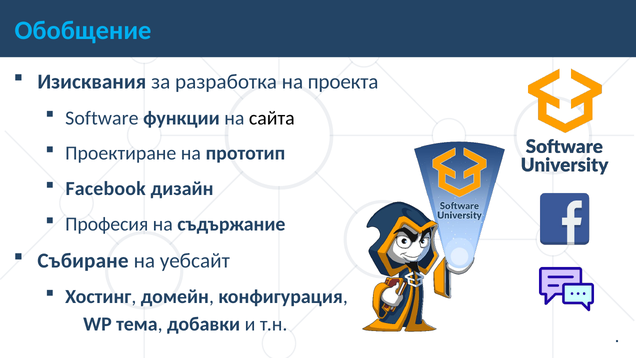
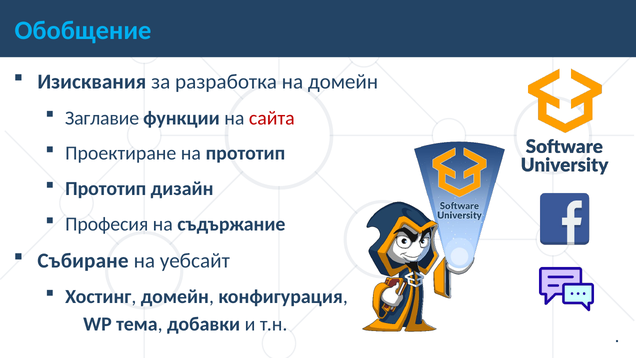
на проекта: проекта -> домейн (343, 82)
Software: Software -> Заглавие (102, 118)
сайта colour: black -> red (272, 118)
Facebook: Facebook -> Прототип (106, 189)
